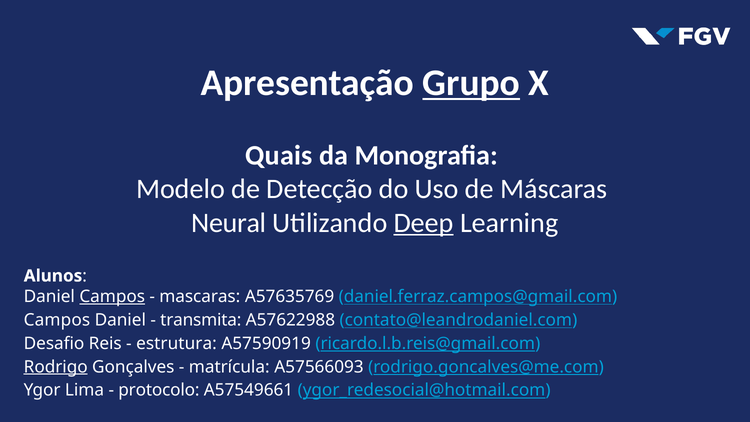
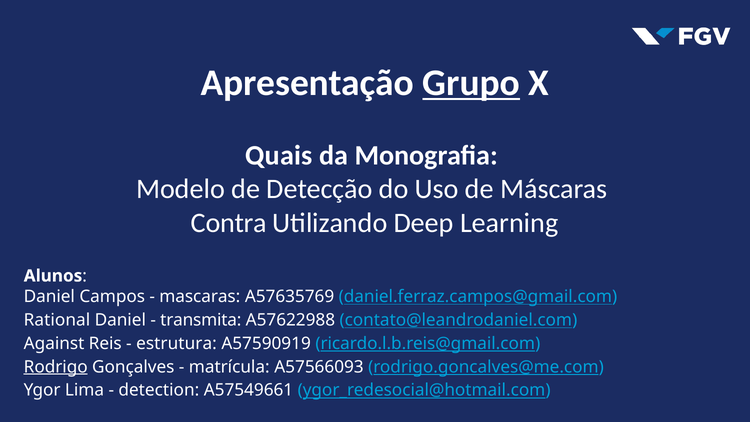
Neural: Neural -> Contra (229, 223)
Deep underline: present -> none (424, 223)
Campos underline: present -> none (112, 296)
Campos: Campos -> Rational (57, 320)
Desafio: Desafio -> Against (54, 343)
protocolo: protocolo -> detection (159, 390)
